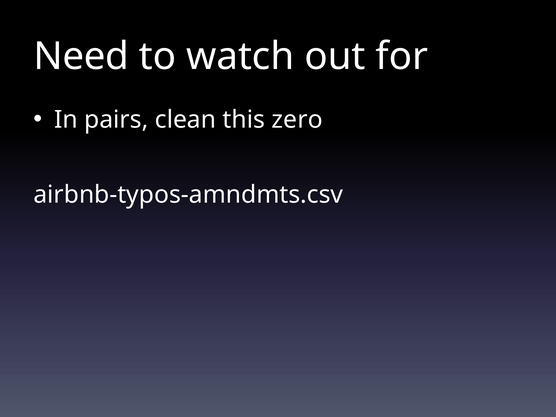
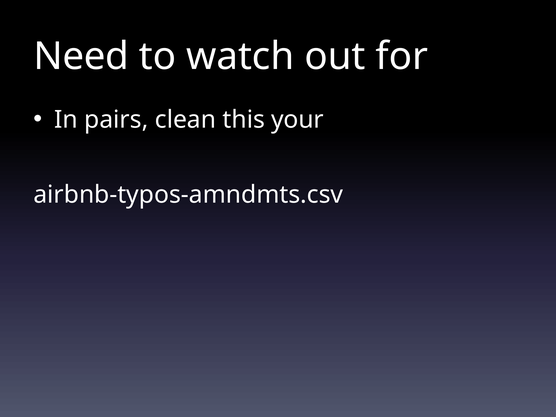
zero: zero -> your (297, 120)
